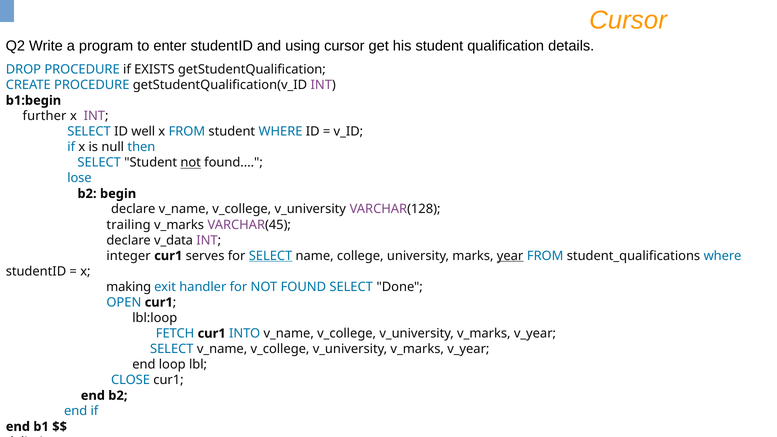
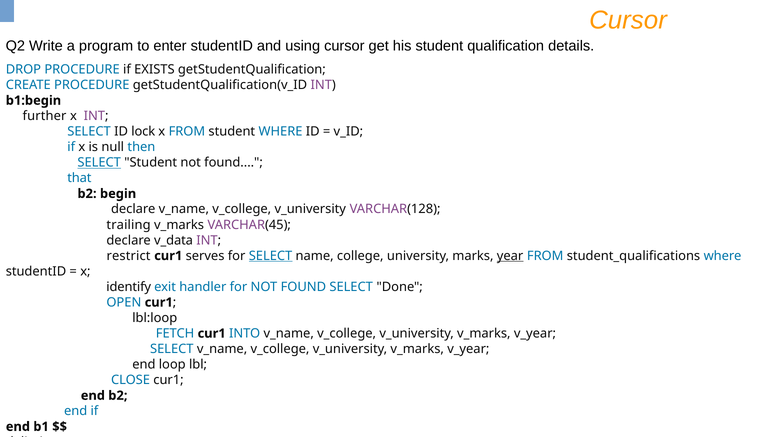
well: well -> lock (143, 132)
SELECT underline: none -> present (99, 163)
not underline: present -> none (191, 163)
lose: lose -> that (79, 178)
integer: integer -> restrict (129, 256)
making: making -> identify (129, 287)
